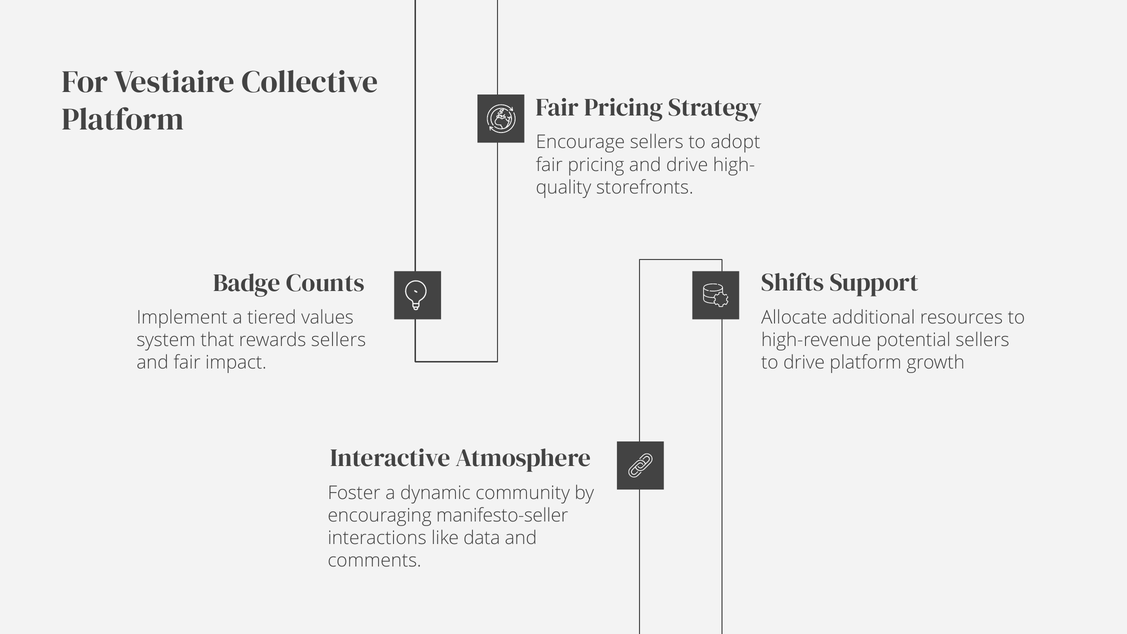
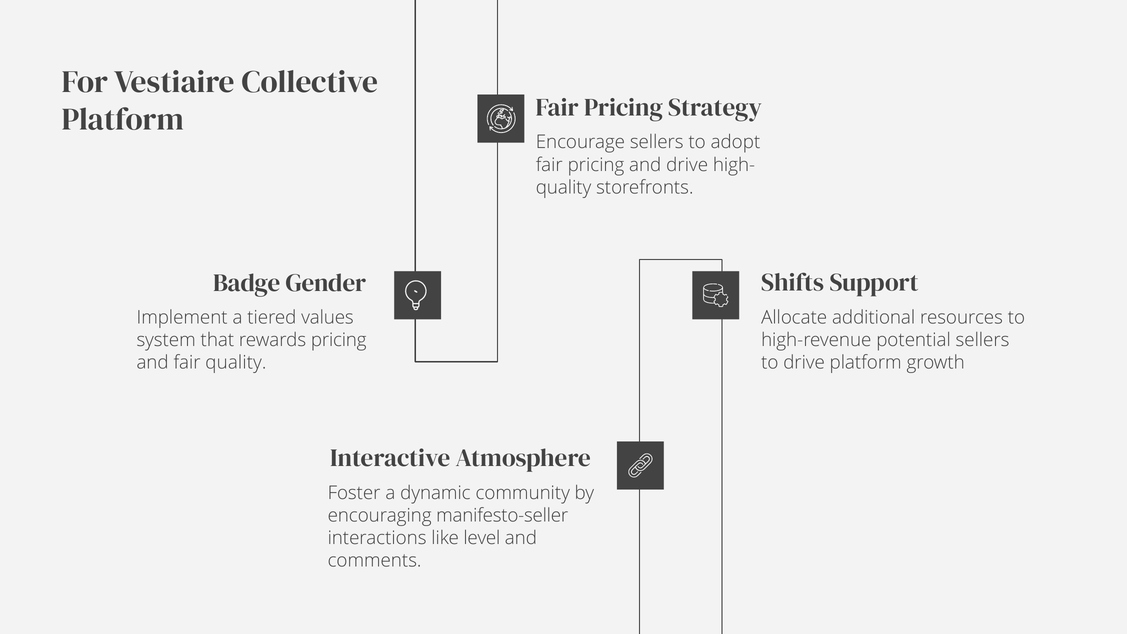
Counts: Counts -> Gender (326, 283)
rewards sellers: sellers -> pricing (339, 340)
fair impact: impact -> quality (236, 363)
data: data -> level (482, 538)
